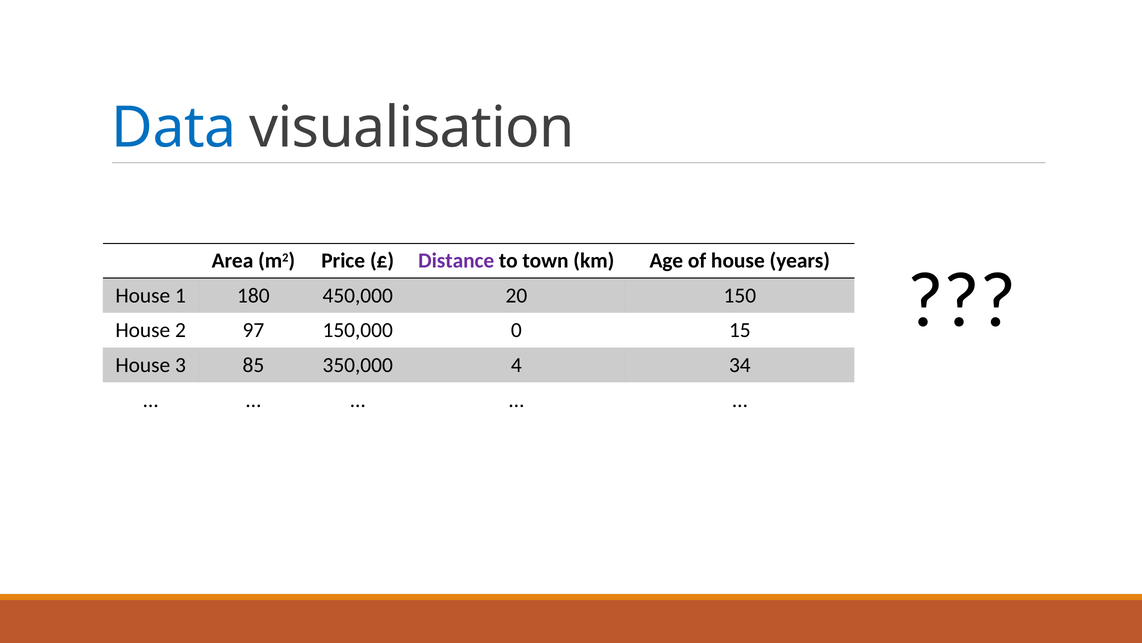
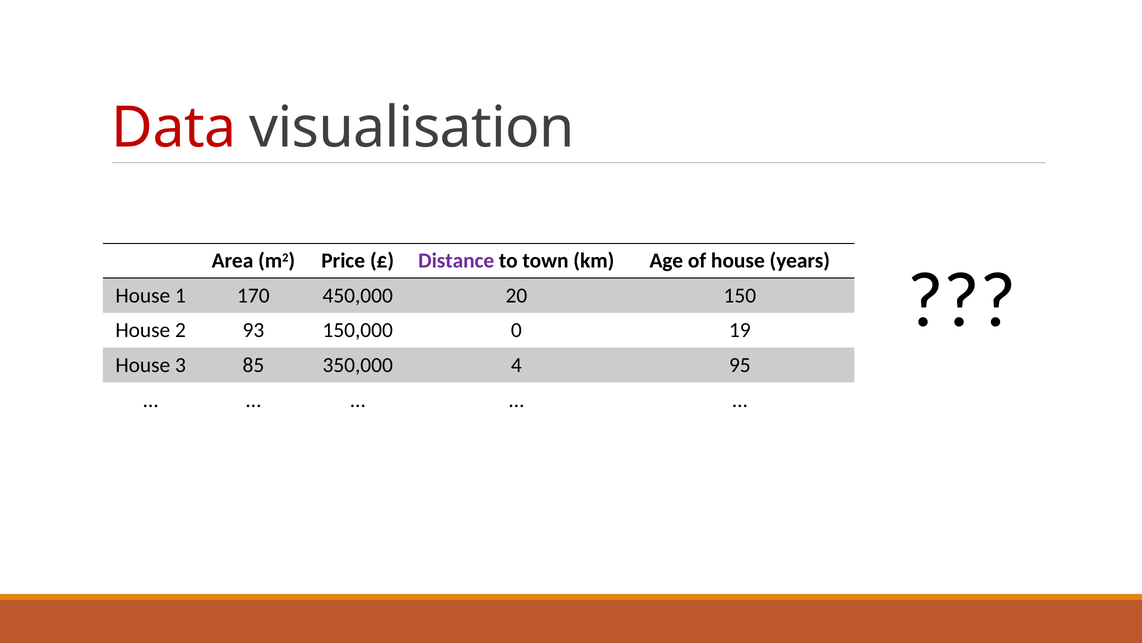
Data colour: blue -> red (174, 128)
180: 180 -> 170 (253, 295)
97: 97 -> 93 (253, 330)
15: 15 -> 19 (740, 330)
34: 34 -> 95 (740, 365)
